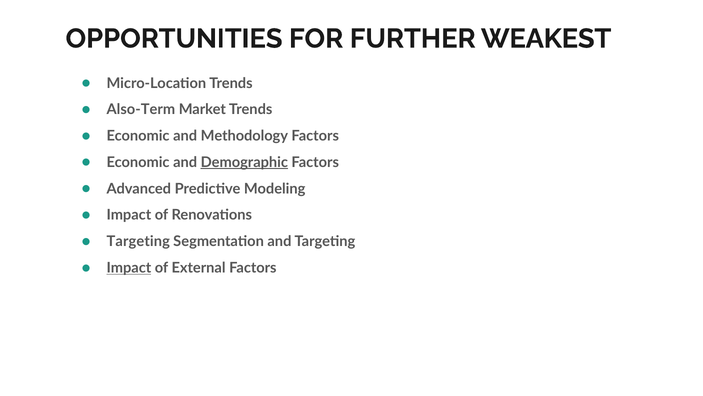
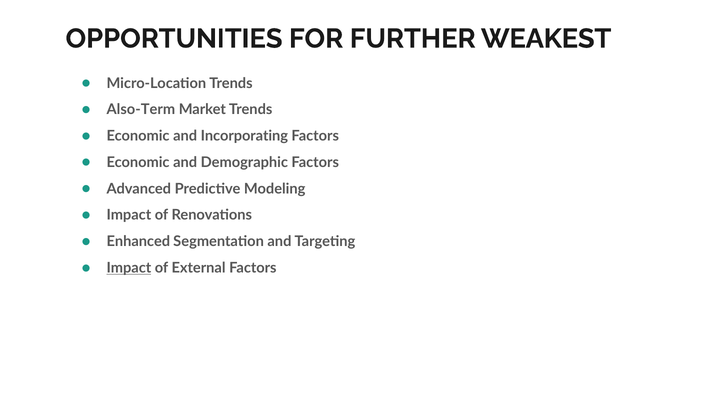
Methodology: Methodology -> Incorporating (244, 136)
Demographic underline: present -> none (244, 162)
Targeting: Targeting -> Enhanced (138, 241)
